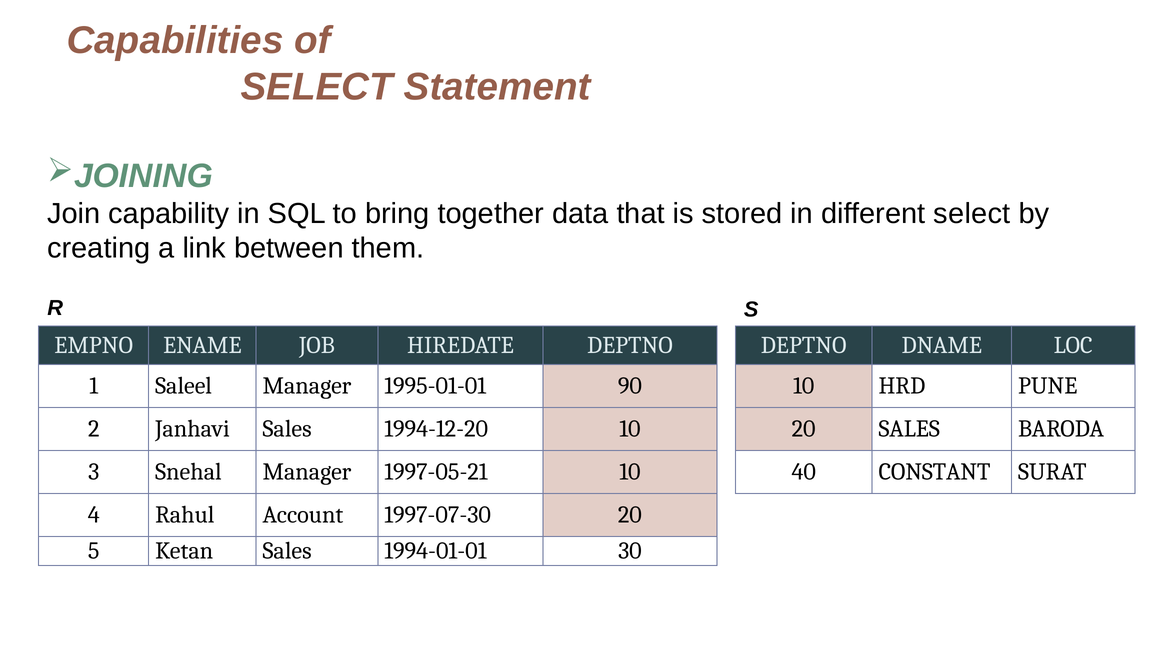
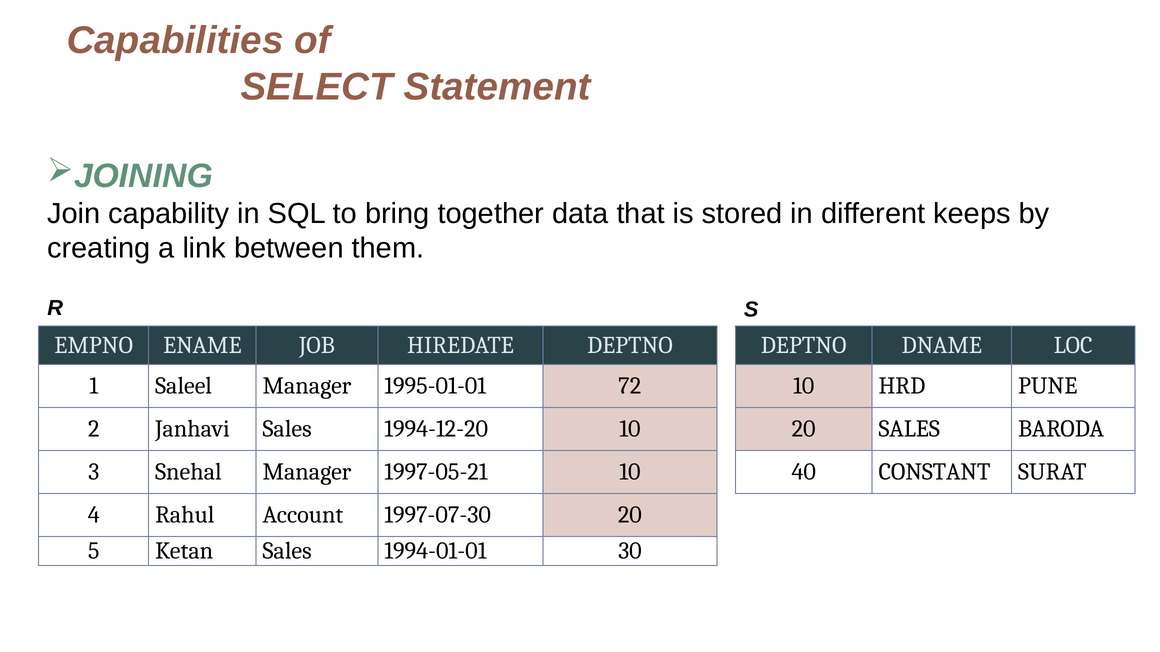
different select: select -> keeps (972, 214)
90: 90 -> 72 (630, 386)
